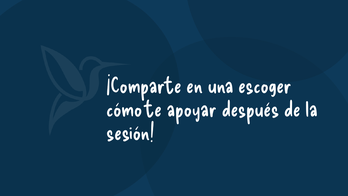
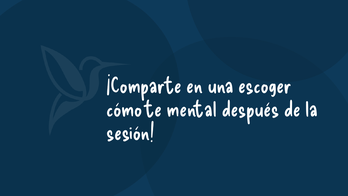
apoyar: apoyar -> mental (192, 109)
